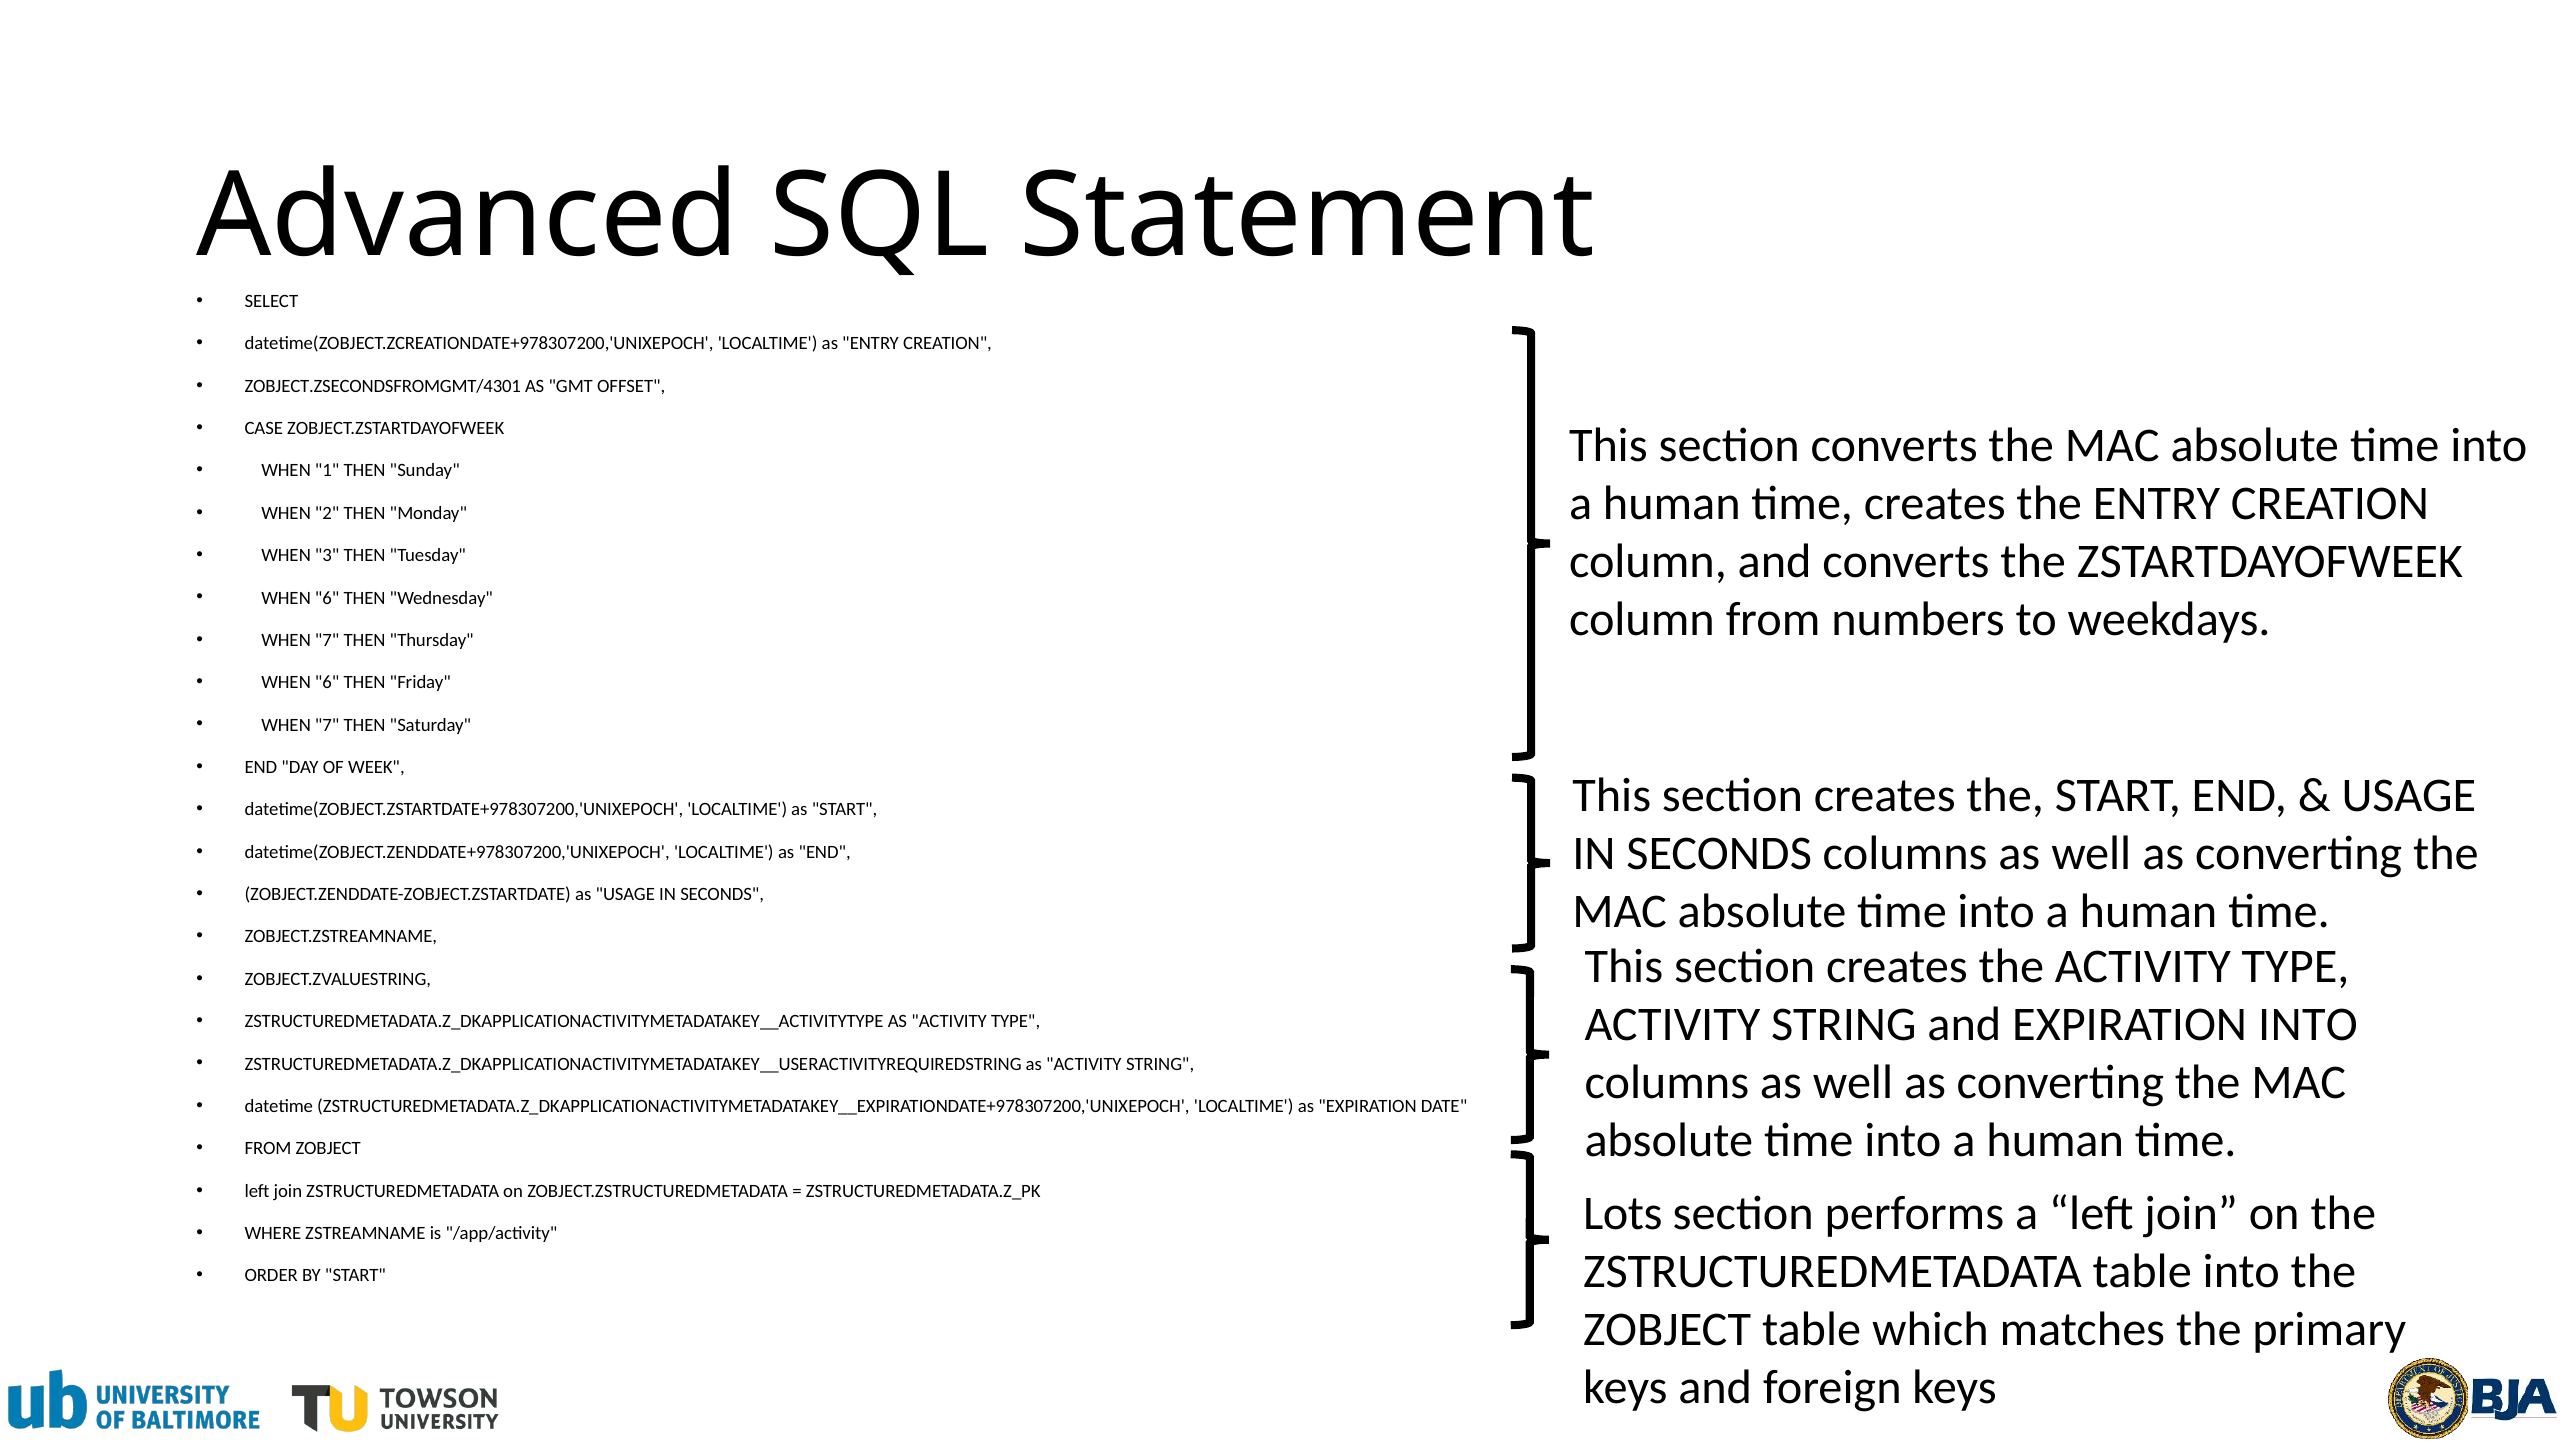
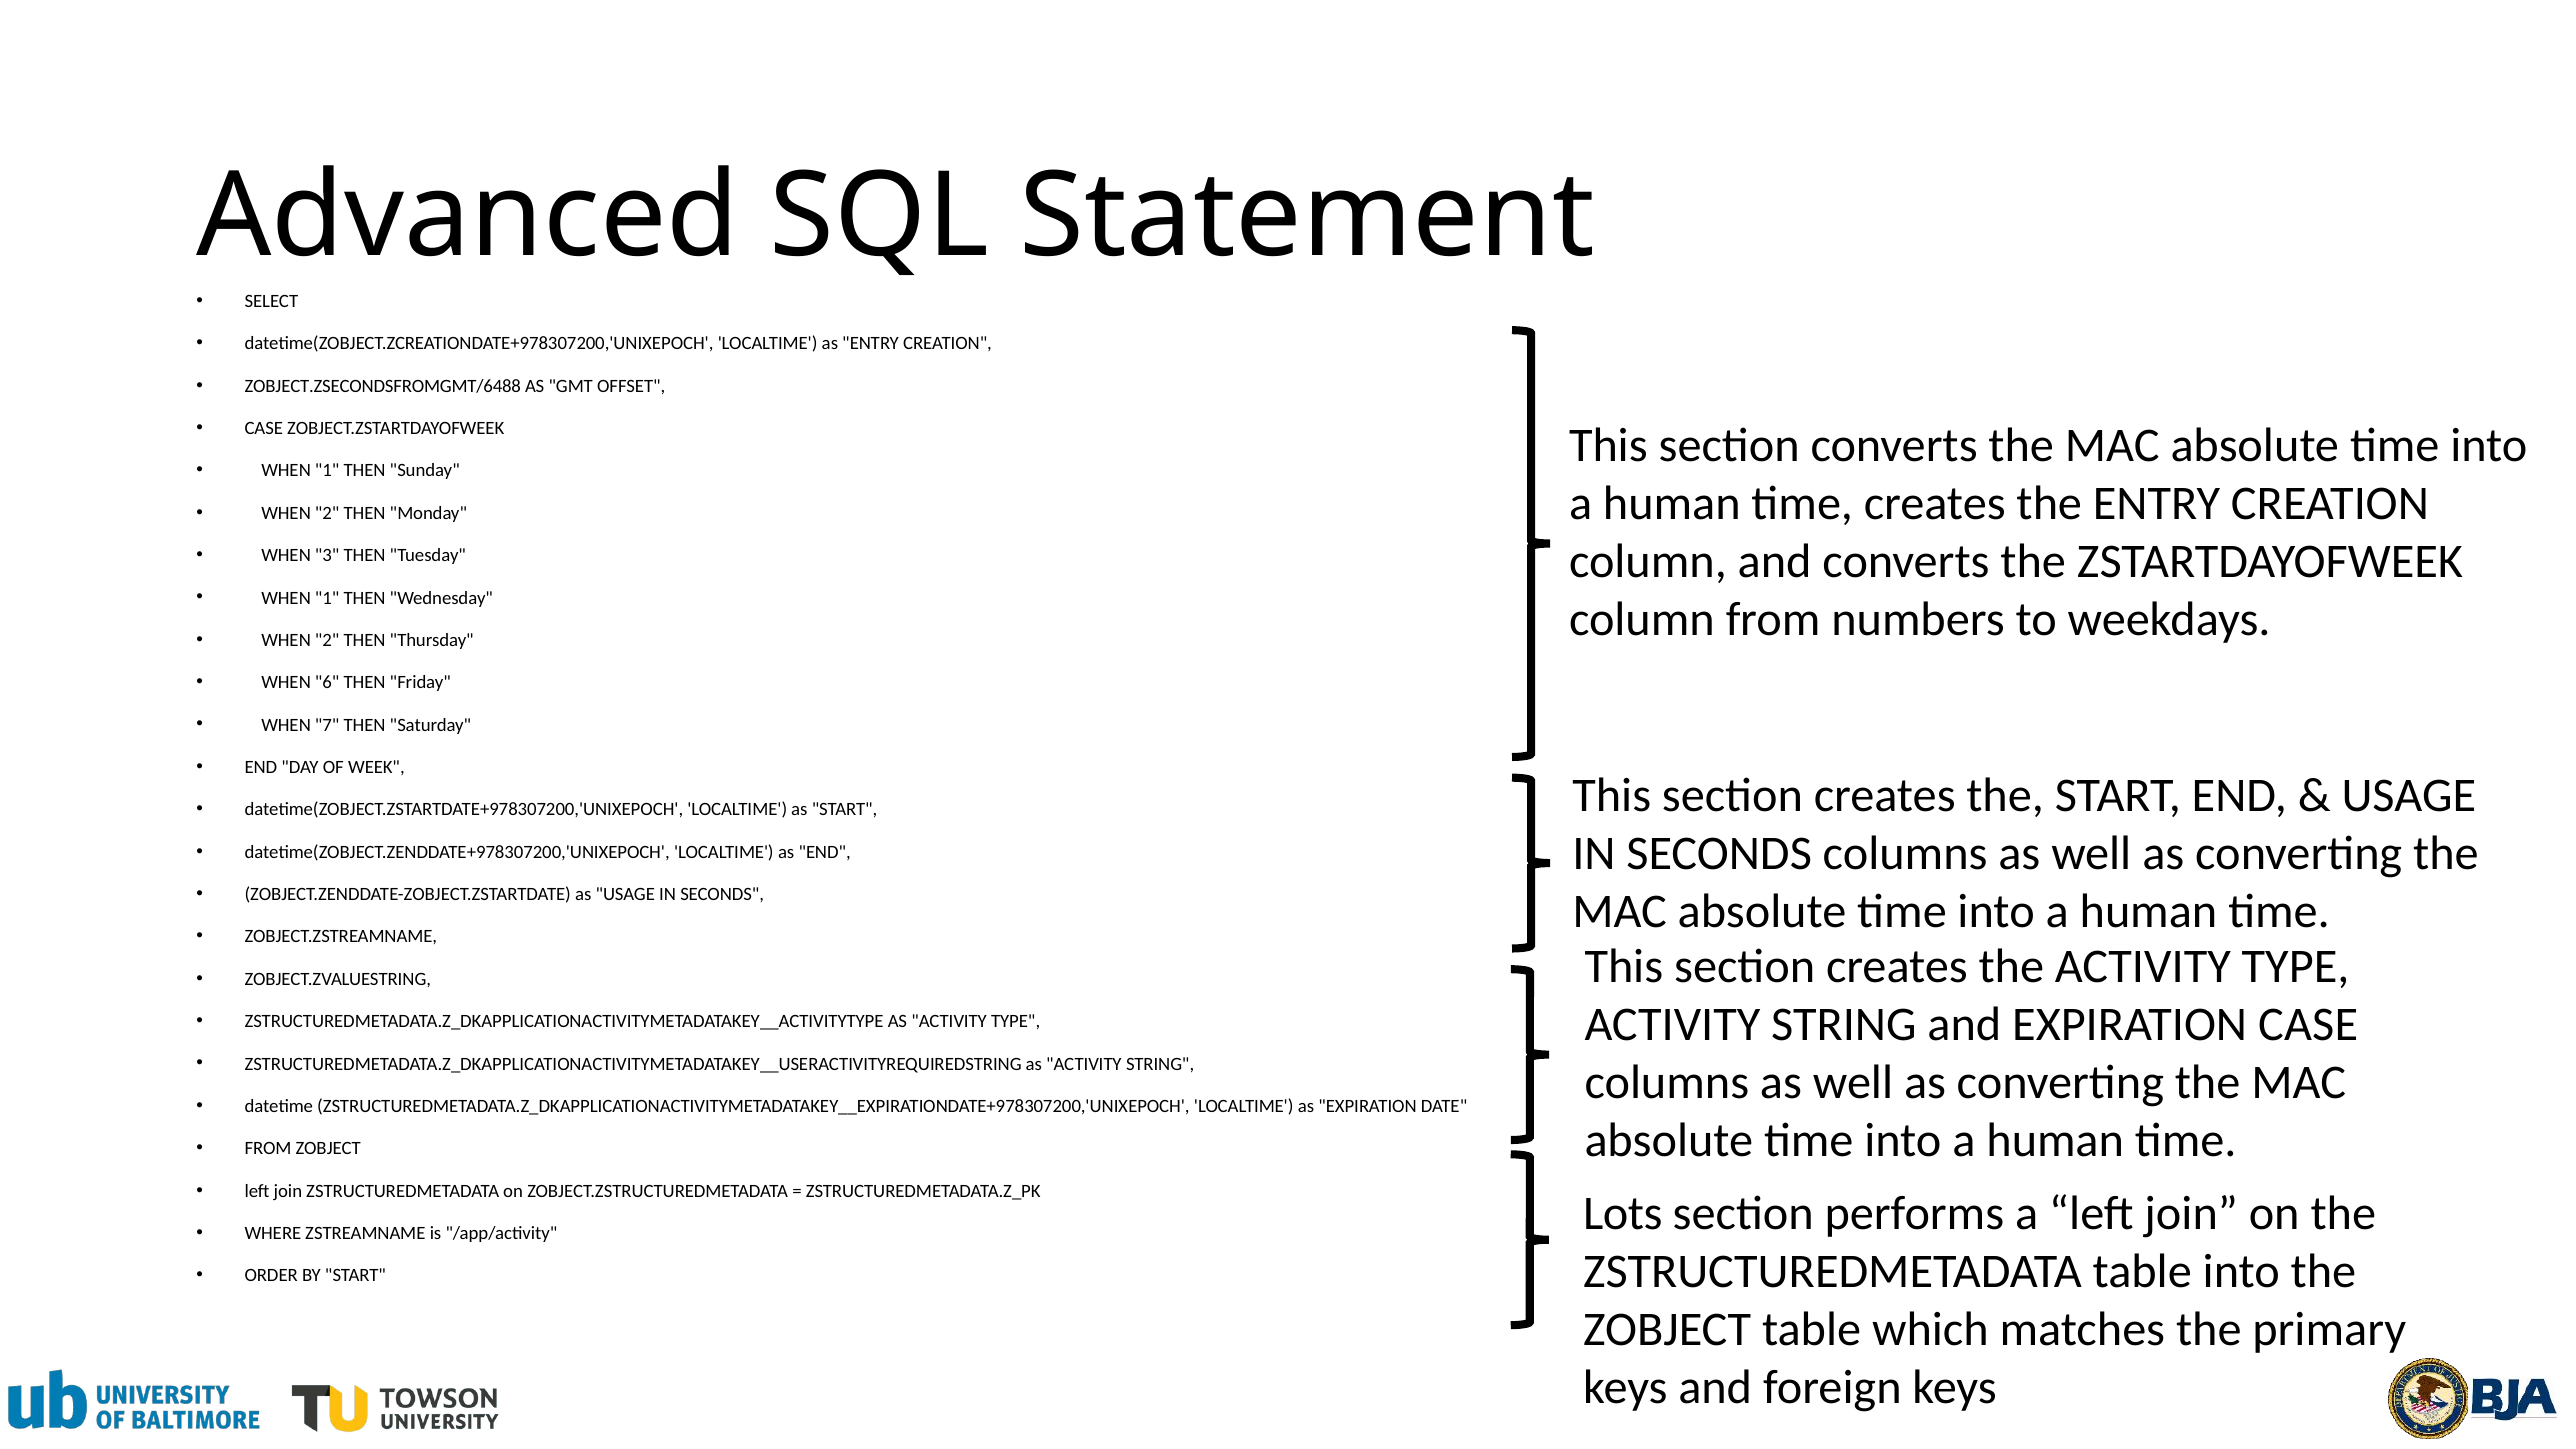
ZOBJECT.ZSECONDSFROMGMT/4301: ZOBJECT.ZSECONDSFROMGMT/4301 -> ZOBJECT.ZSECONDSFROMGMT/6488 (383, 386)
6: 6 -> 1 (327, 598)
7: 7 -> 2 (327, 640)
EXPIRATION INTO: INTO -> CASE (2308, 1024)
